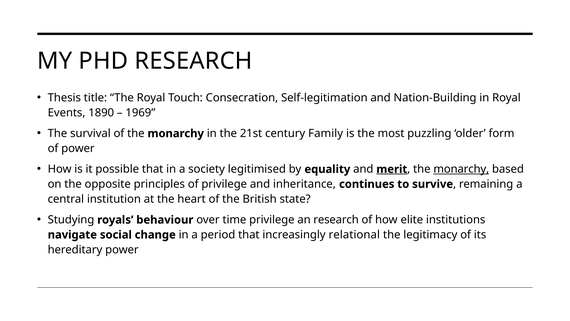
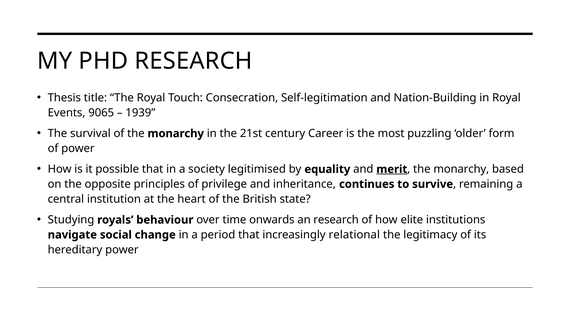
1890: 1890 -> 9065 (101, 113)
1969: 1969 -> 1939 (140, 113)
Family: Family -> Career (326, 133)
monarchy underline: present -> none (461, 169)
time privilege: privilege -> onwards (272, 220)
